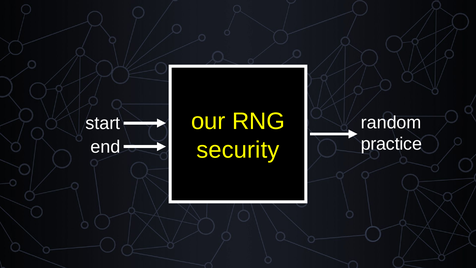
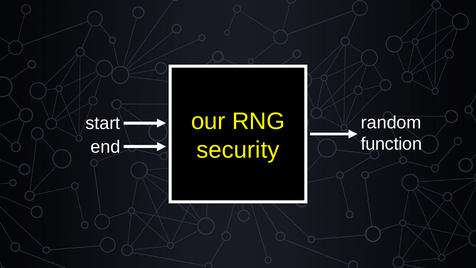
practice: practice -> function (391, 144)
